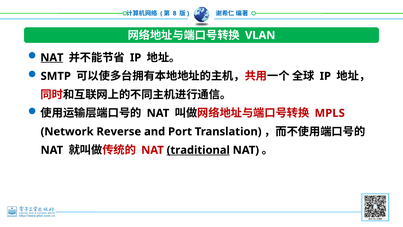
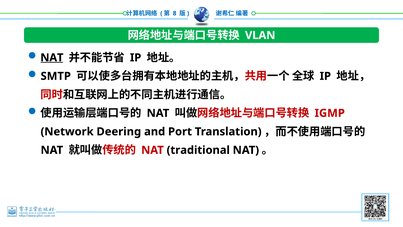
MPLS: MPLS -> IGMP (330, 113)
Reverse: Reverse -> Deering (119, 131)
traditional underline: present -> none (198, 150)
